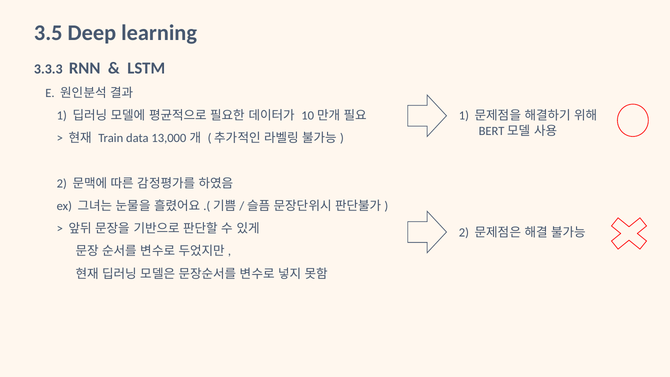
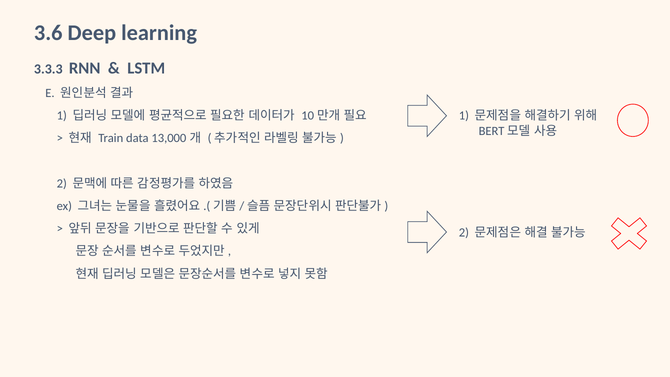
3.5: 3.5 -> 3.6 (48, 33)
